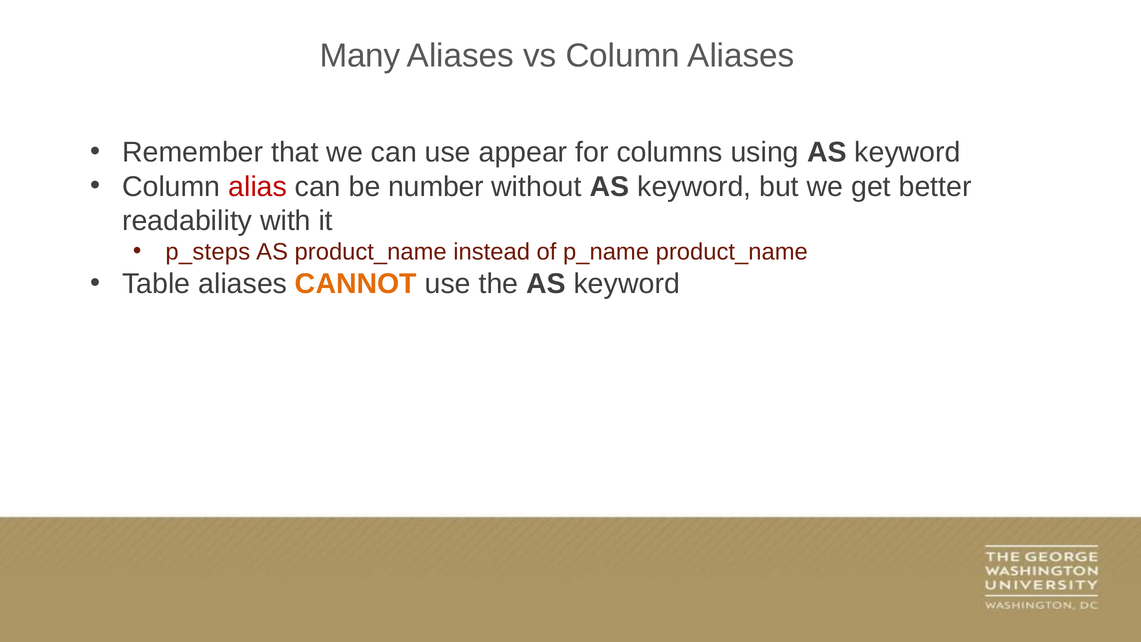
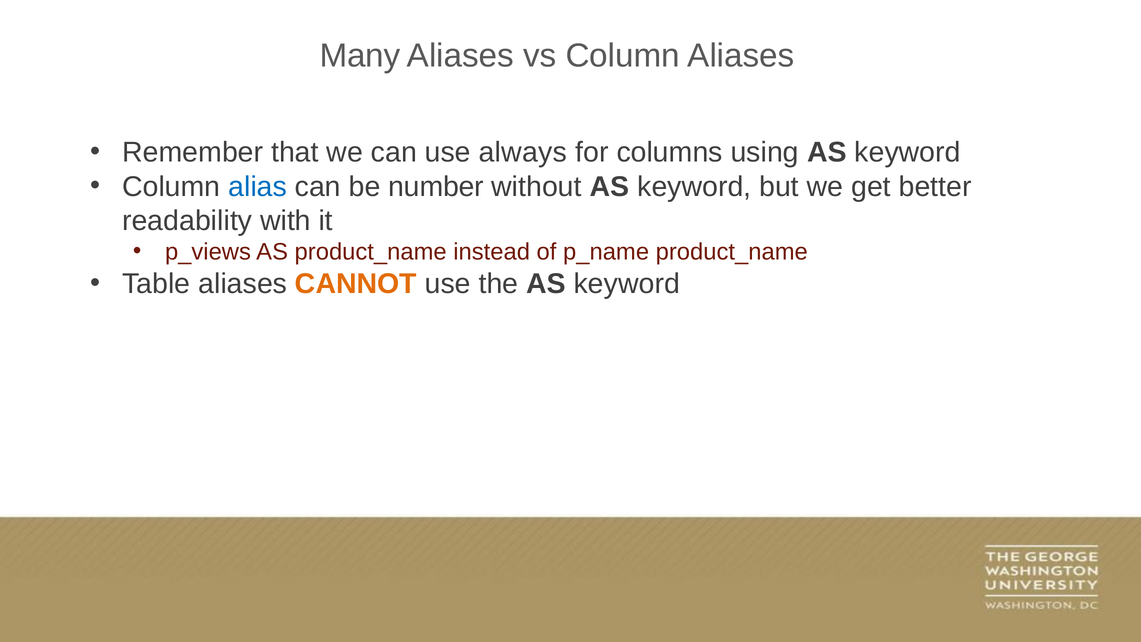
appear: appear -> always (523, 152)
alias colour: red -> blue (258, 187)
p_steps: p_steps -> p_views (208, 252)
